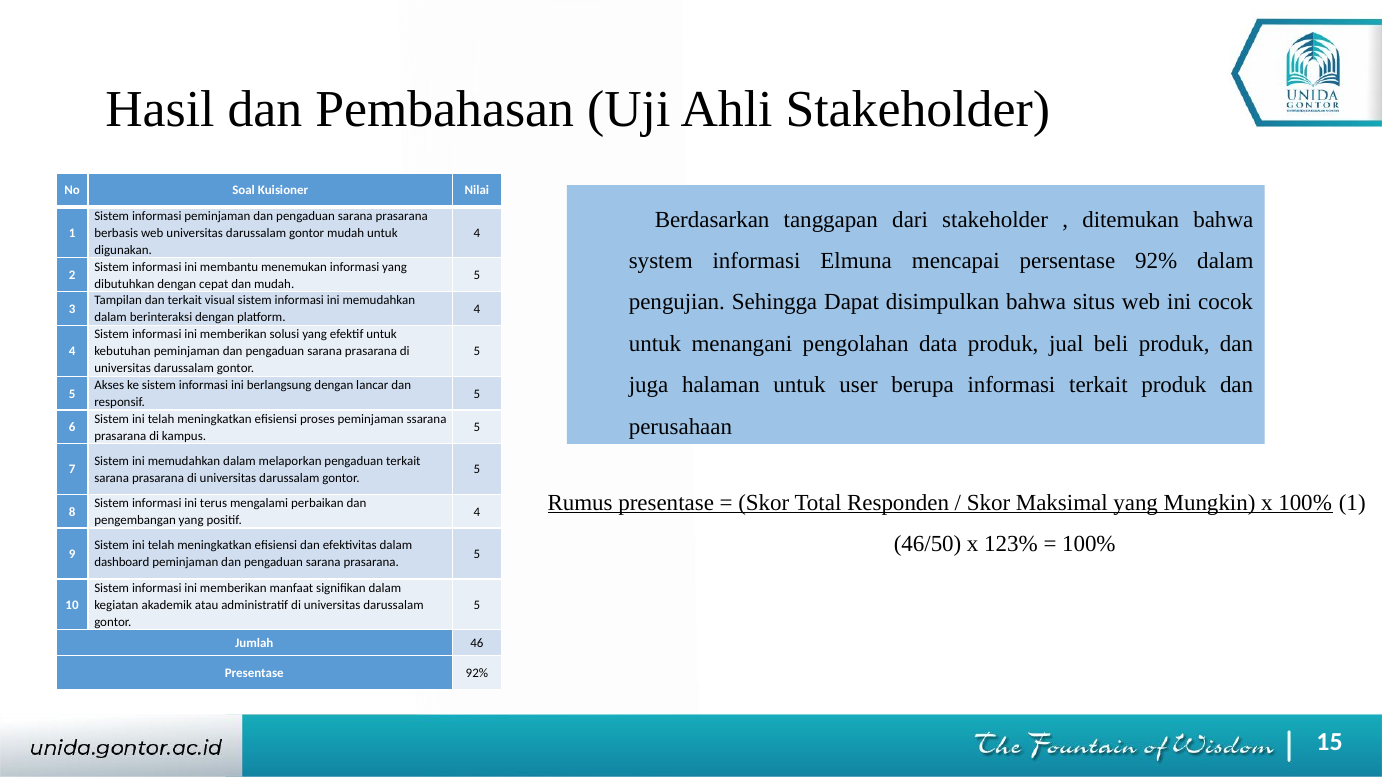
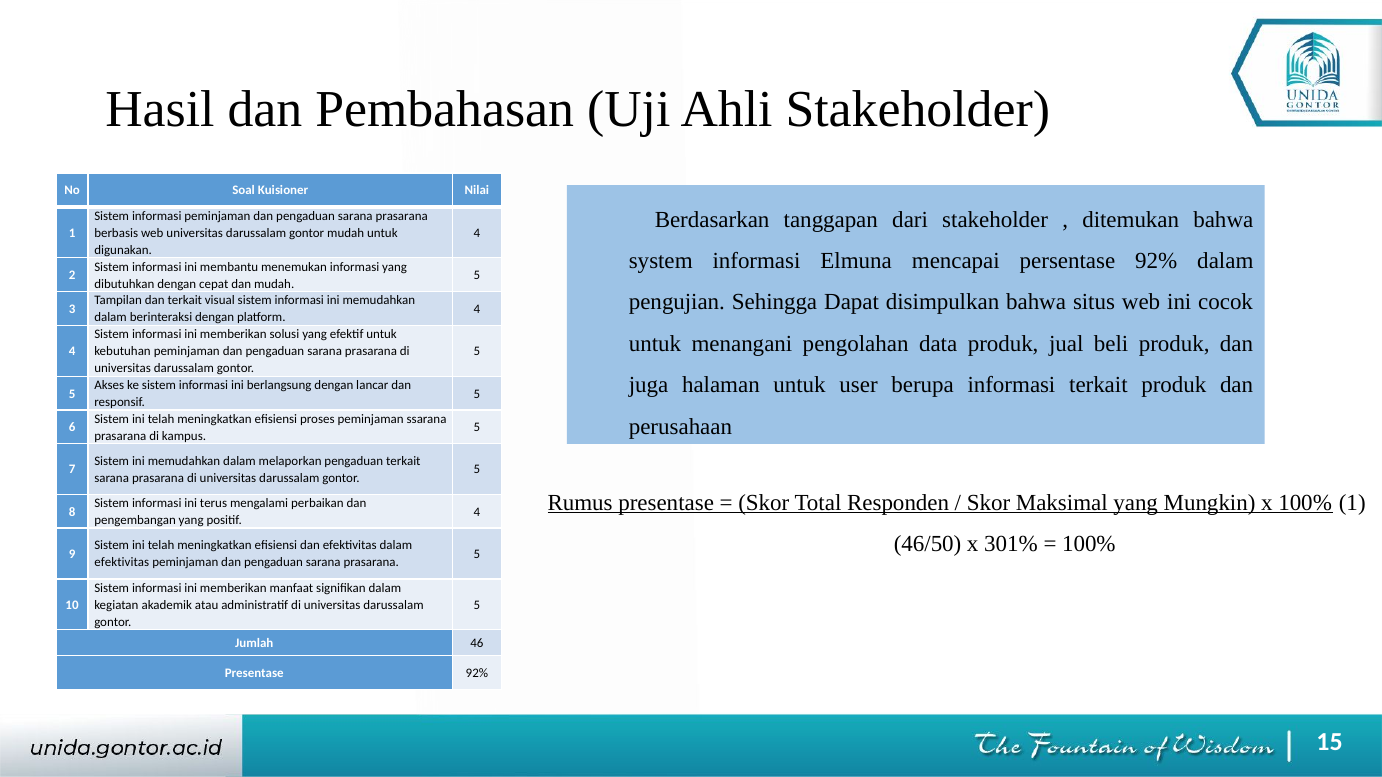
123%: 123% -> 301% (1011, 544)
dashboard: dashboard -> efektivitas (122, 563)
